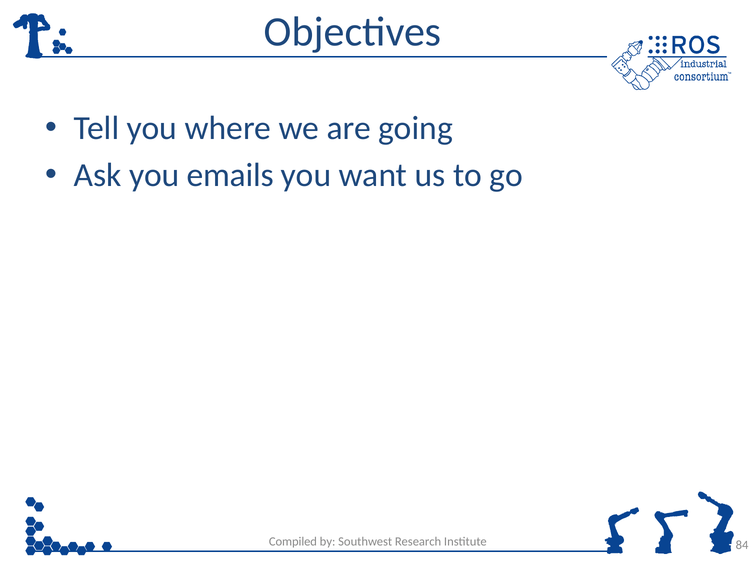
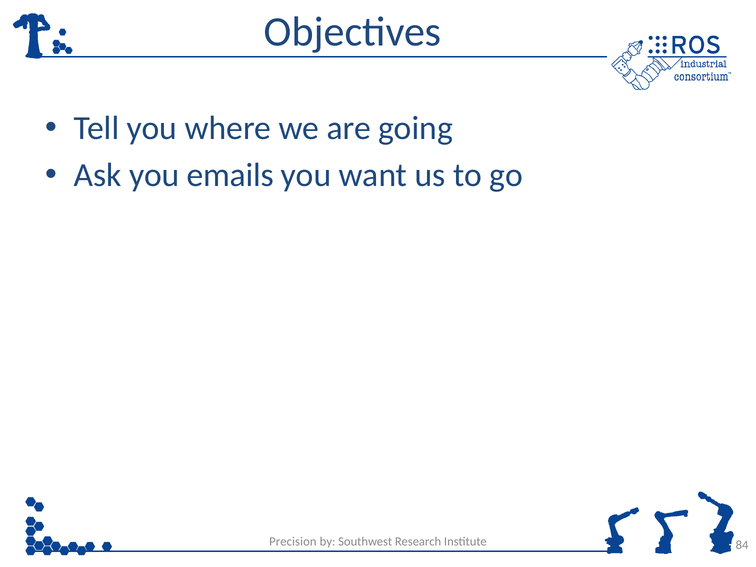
Compiled: Compiled -> Precision (293, 541)
